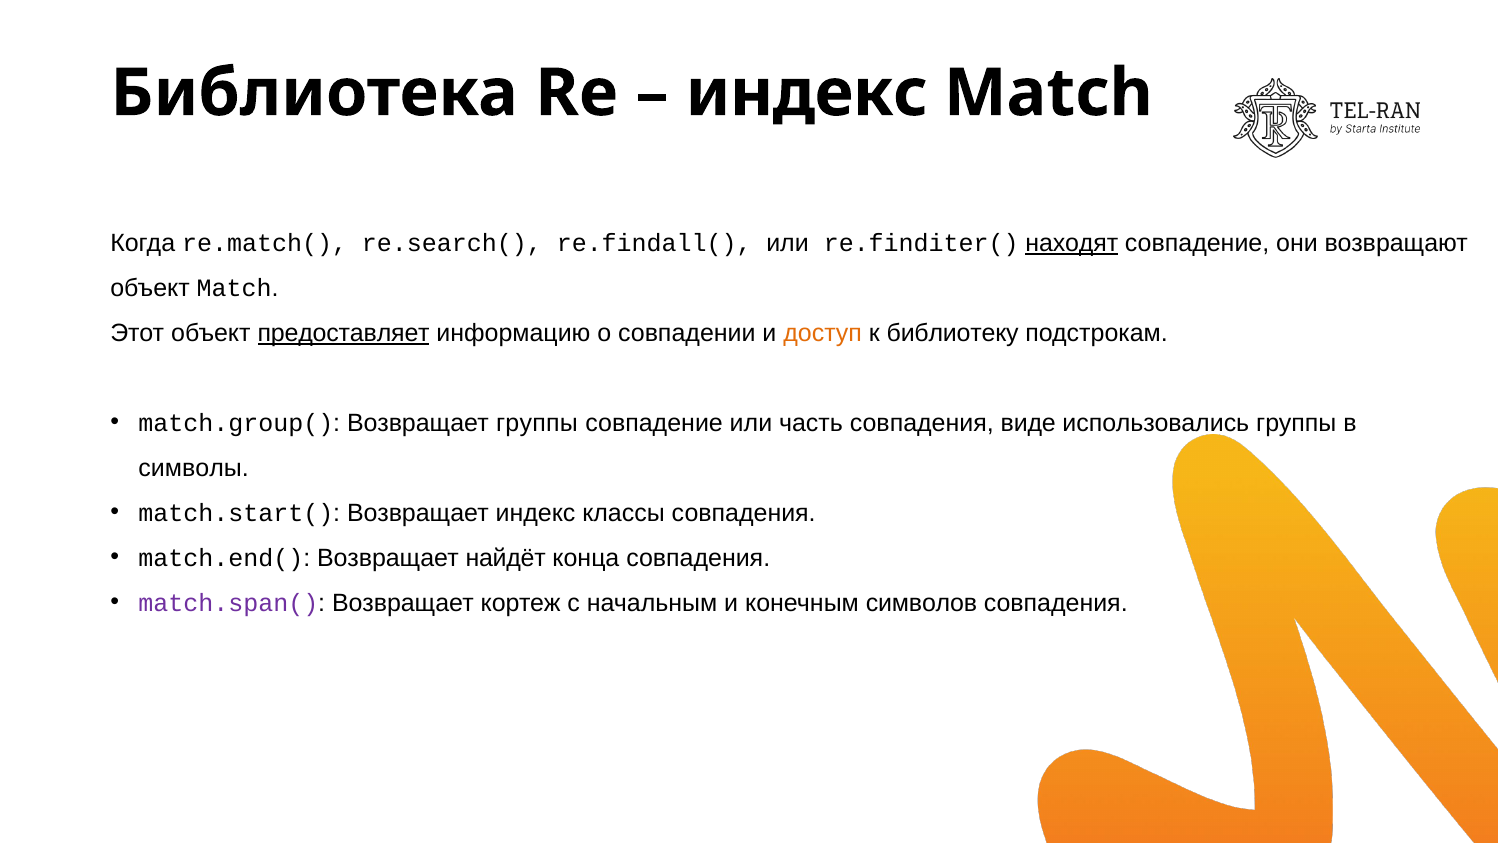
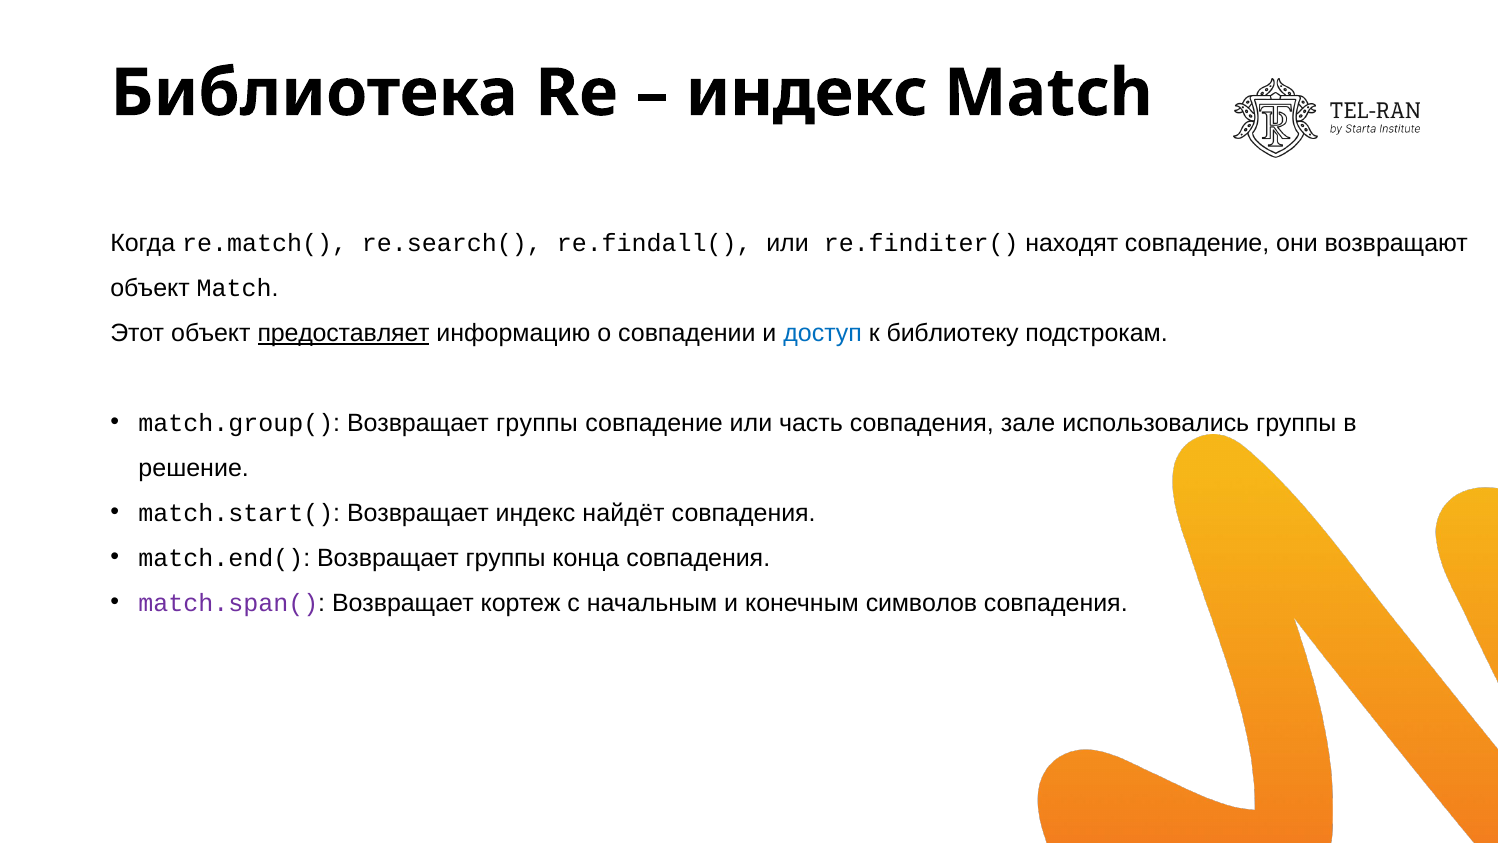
находят underline: present -> none (1072, 243)
доступ colour: orange -> blue (823, 333)
виде: виде -> зале (1028, 423)
символы: символы -> решение (194, 468)
классы: классы -> найдёт (624, 513)
найдёт: найдёт -> группы (506, 558)
